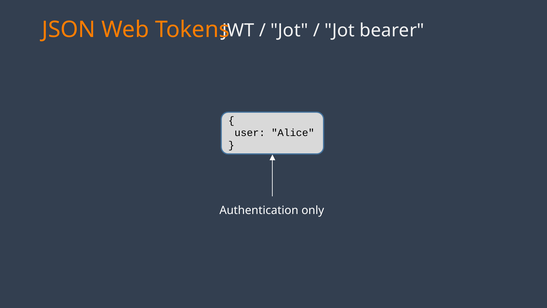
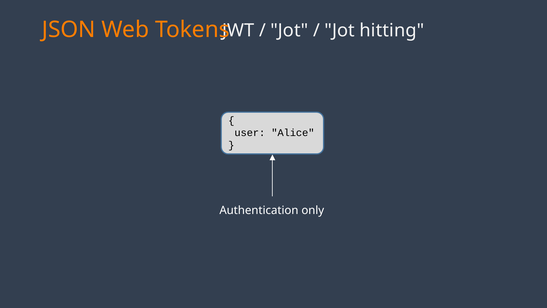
bearer: bearer -> hitting (392, 31)
